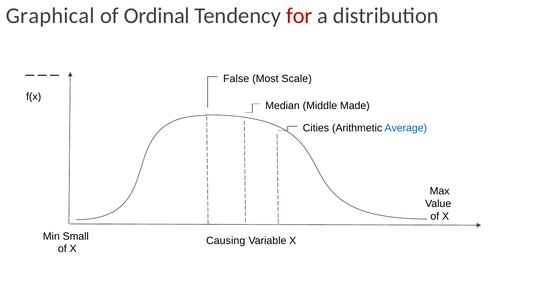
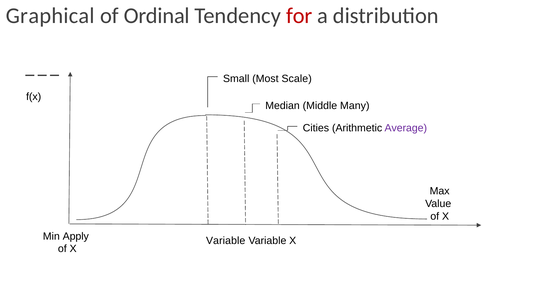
False: False -> Small (236, 79)
Made: Made -> Many (355, 106)
Average colour: blue -> purple (406, 128)
Small: Small -> Apply (76, 236)
Causing: Causing -> Variable (226, 241)
